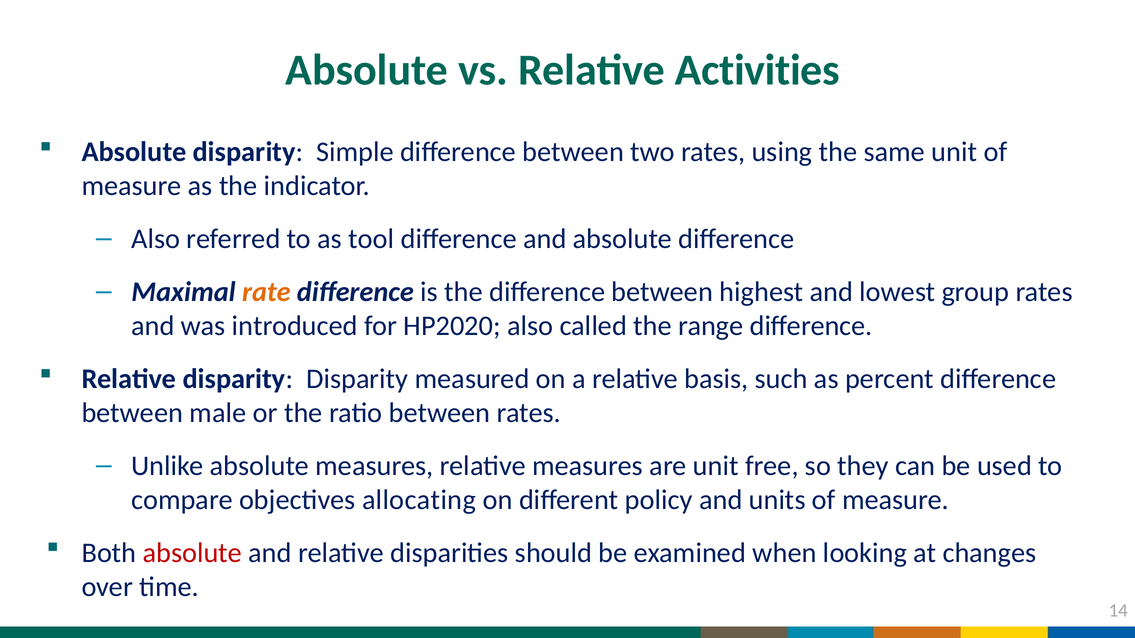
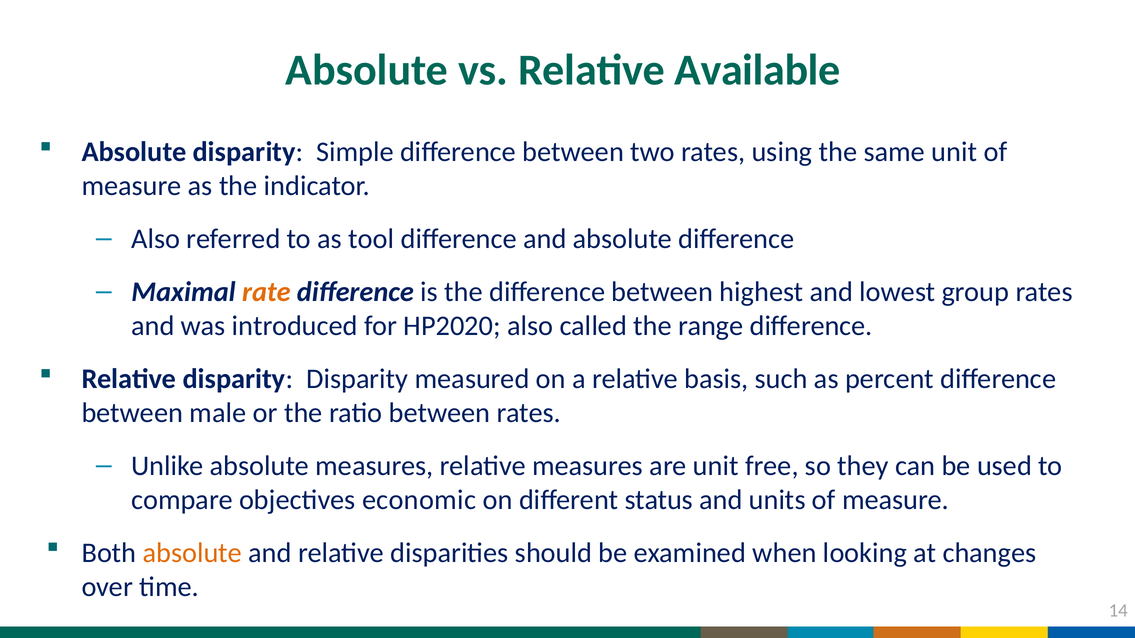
Activities: Activities -> Available (757, 70)
allocating: allocating -> economic (419, 500)
policy: policy -> status (659, 500)
absolute colour: red -> orange (192, 553)
